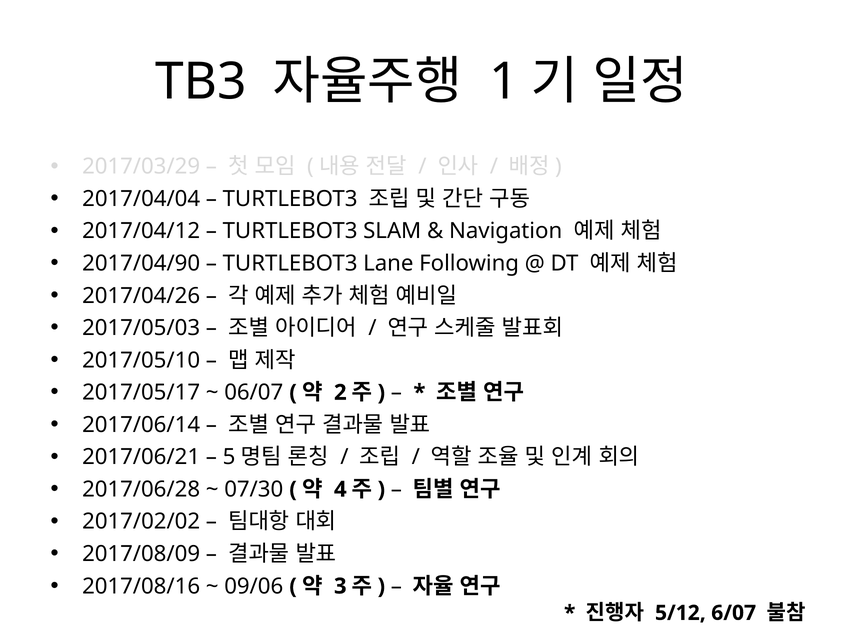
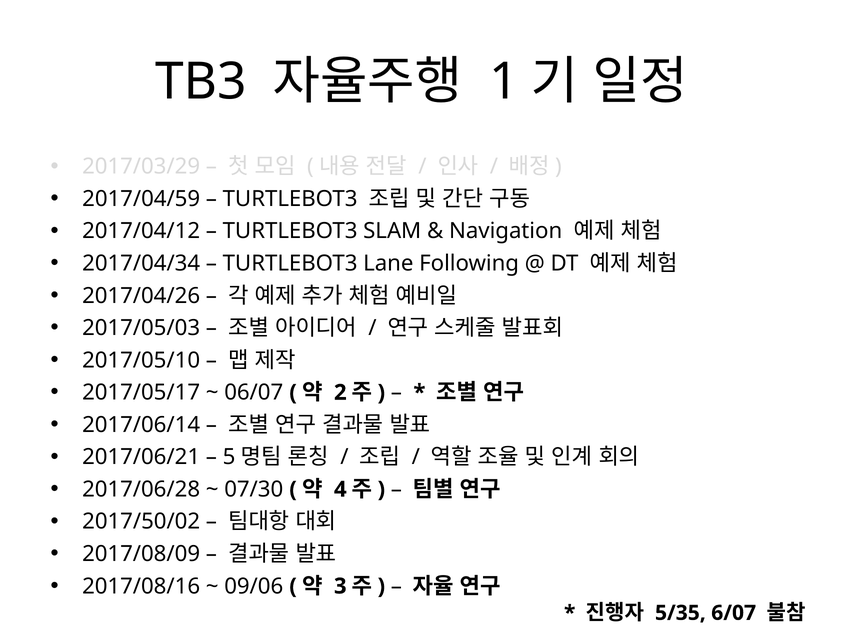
2017/04/04: 2017/04/04 -> 2017/04/59 (141, 199)
2017/04/90: 2017/04/90 -> 2017/04/34 (141, 264)
2017/02/02: 2017/02/02 -> 2017/50/02 (141, 522)
5/12: 5/12 -> 5/35 (680, 613)
